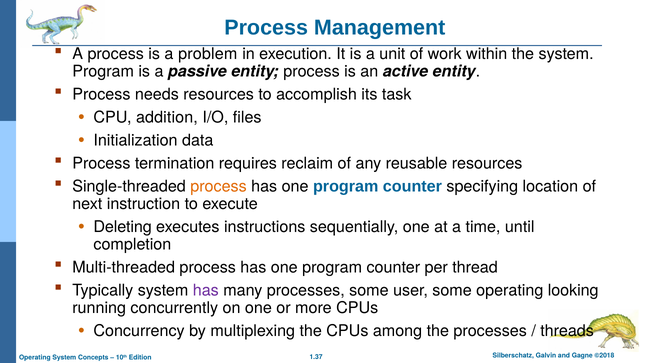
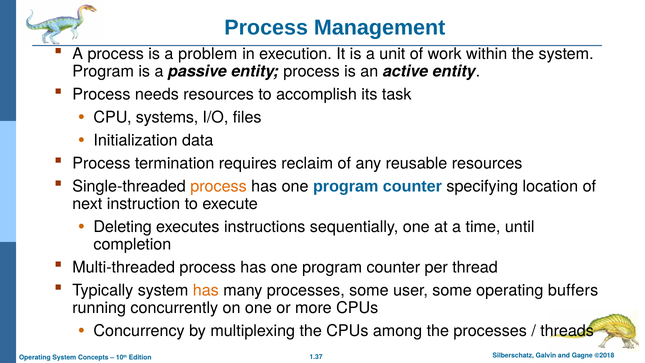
addition: addition -> systems (167, 117)
has colour: purple -> orange (206, 290)
looking: looking -> buffers (573, 290)
